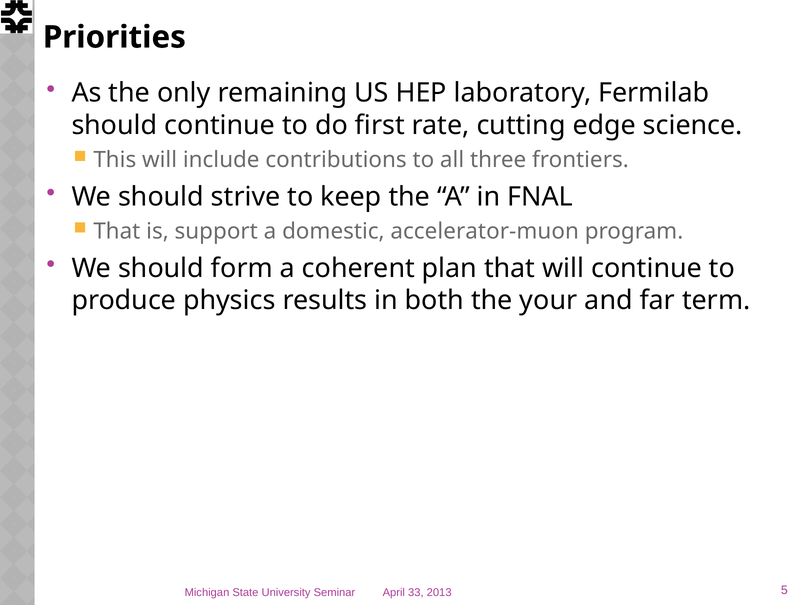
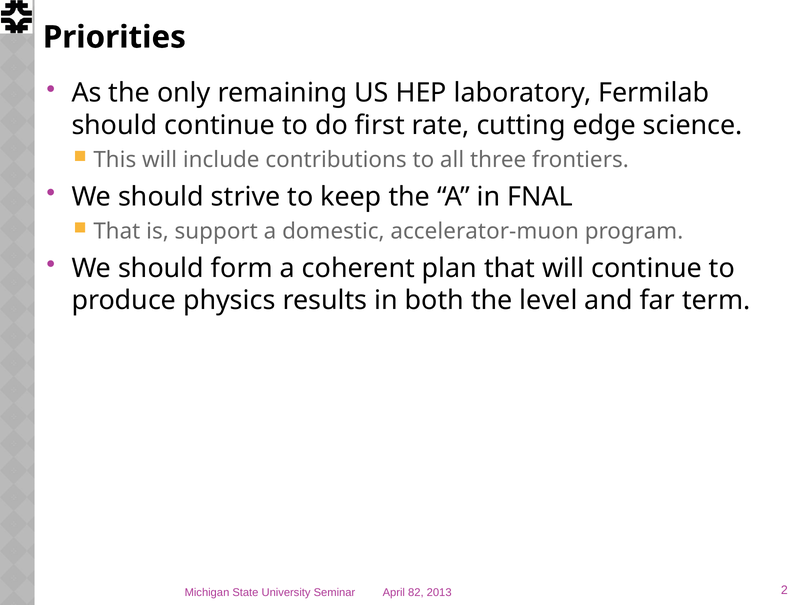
your: your -> level (548, 301)
33: 33 -> 82 (416, 593)
5: 5 -> 2 (784, 590)
